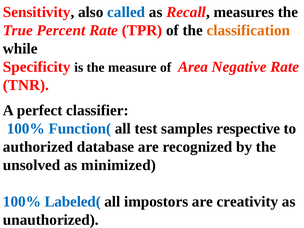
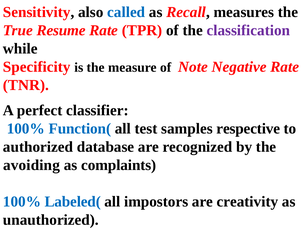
Percent: Percent -> Resume (61, 30)
classification colour: orange -> purple (248, 30)
Area: Area -> Note (193, 67)
unsolved: unsolved -> avoiding (32, 165)
minimized: minimized -> complaints (119, 165)
